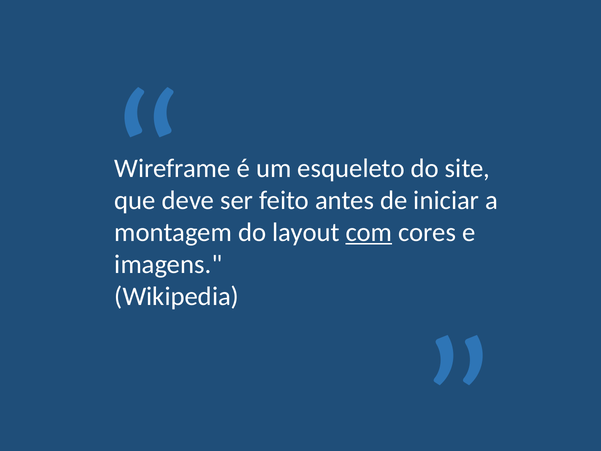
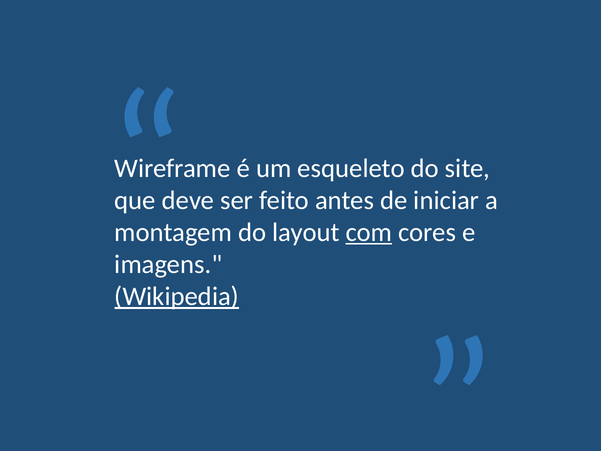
Wikipedia underline: none -> present (177, 296)
